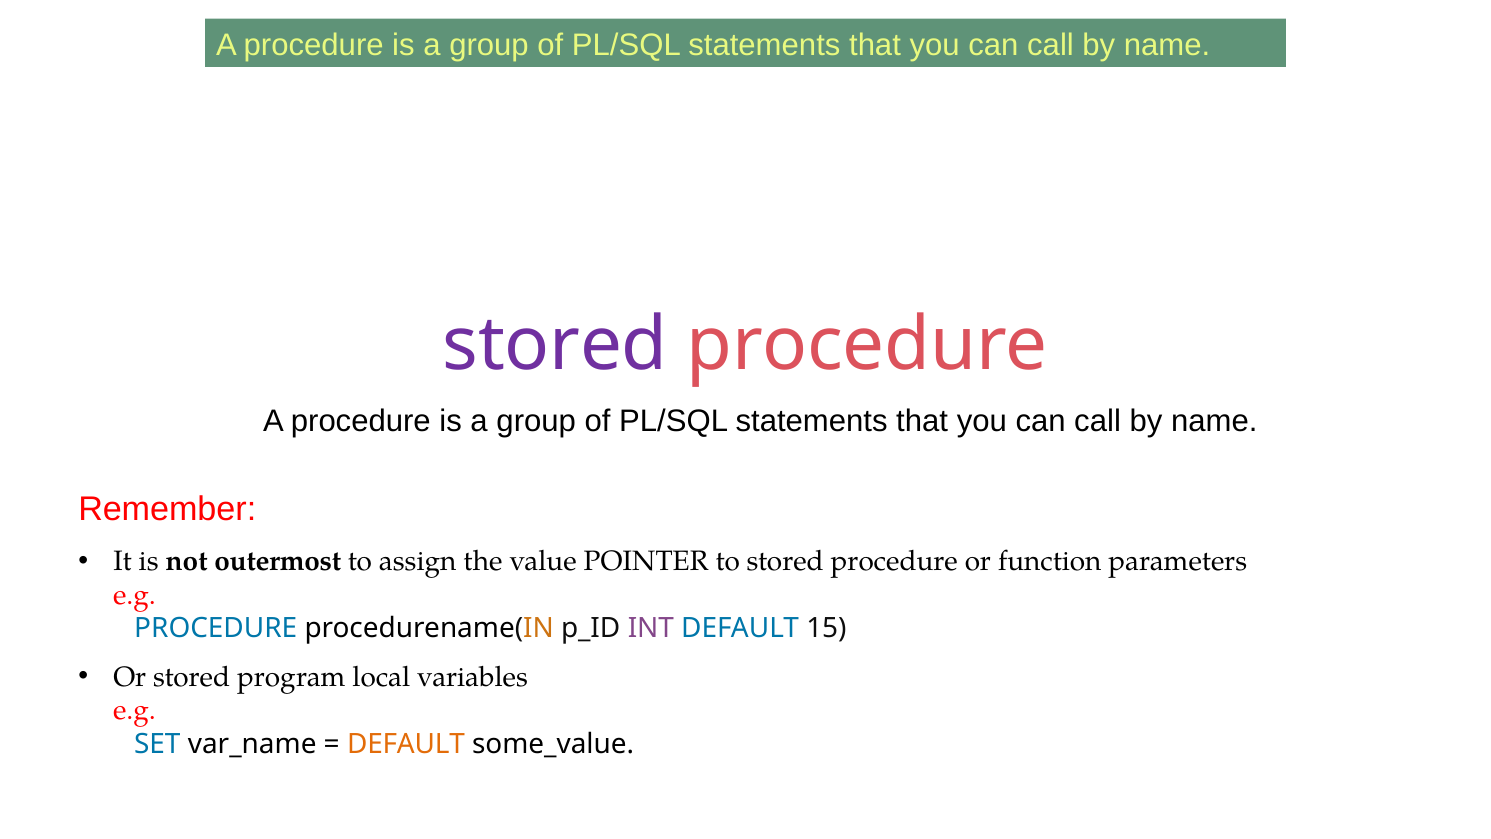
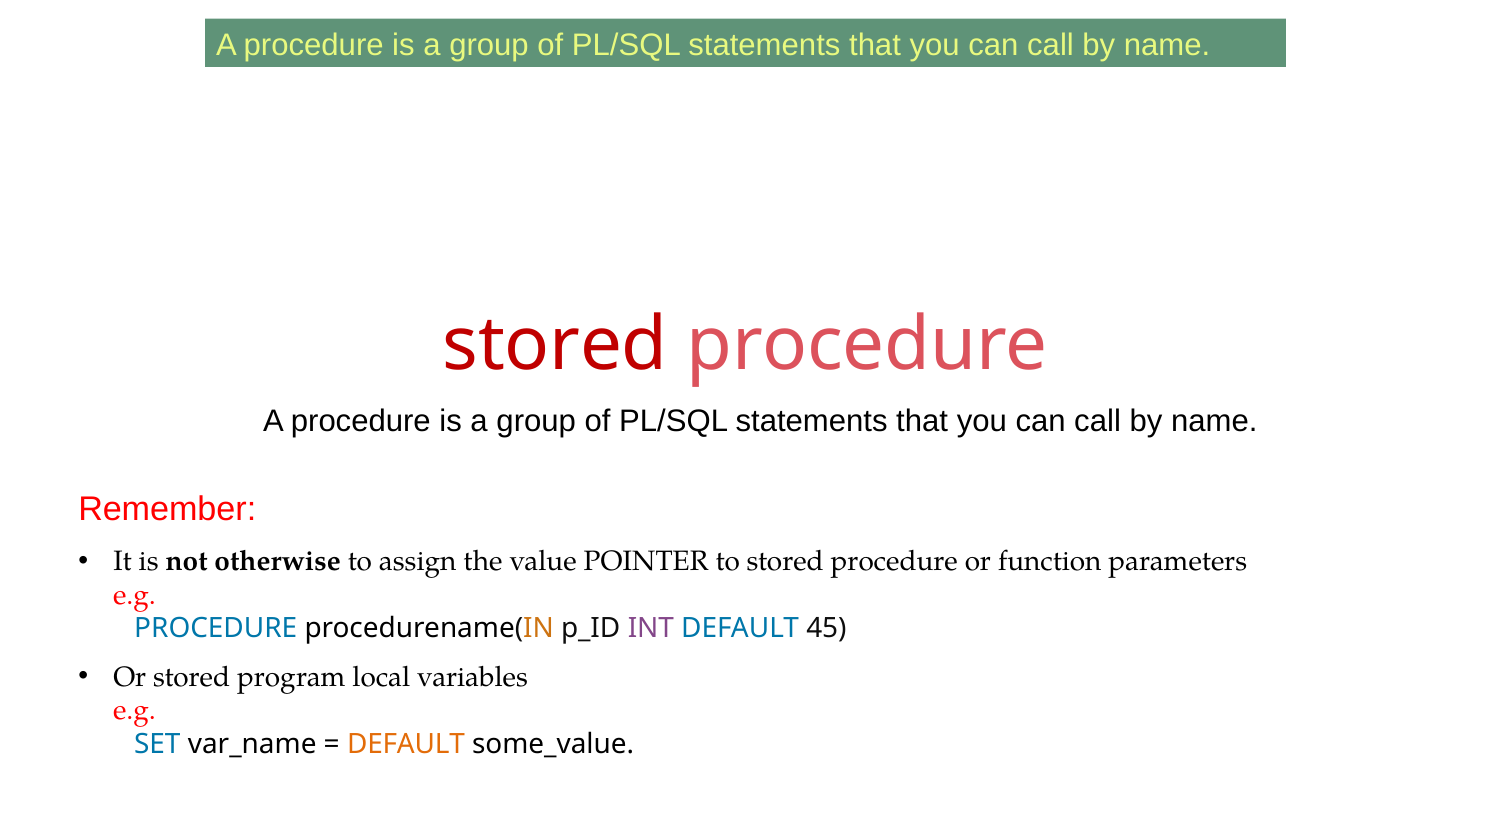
stored colour: purple -> red (555, 344)
outermost: outermost -> otherwise (278, 561)
15: 15 -> 45 (826, 628)
